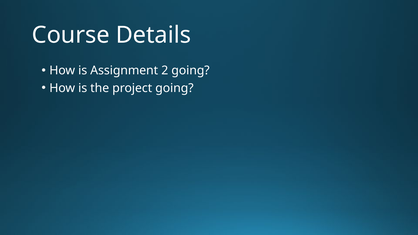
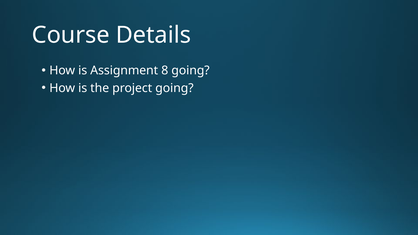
2: 2 -> 8 (165, 71)
